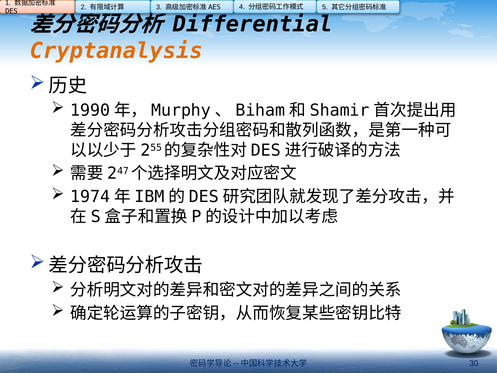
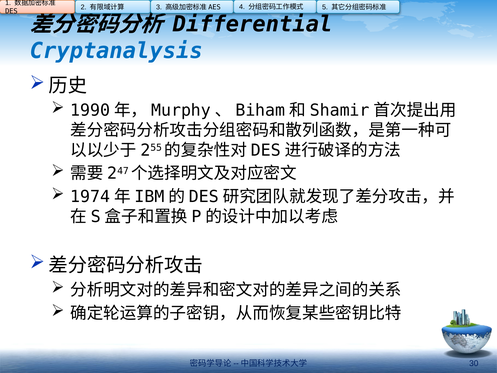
Cryptanalysis colour: orange -> blue (116, 51)
